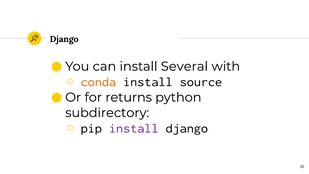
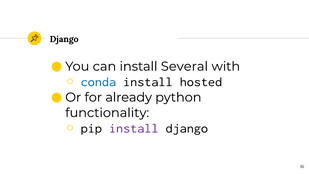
conda colour: orange -> blue (98, 82)
source: source -> hosted (201, 82)
returns: returns -> already (129, 97)
subdirectory: subdirectory -> functionality (107, 113)
